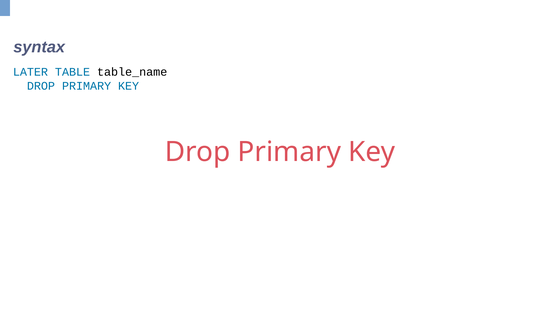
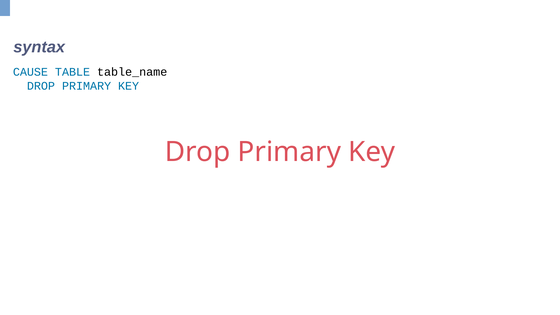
LATER: LATER -> CAUSE (30, 72)
